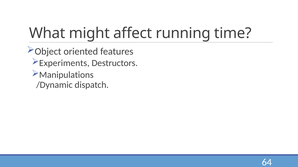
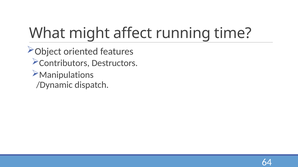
Experiments: Experiments -> Contributors (64, 63)
